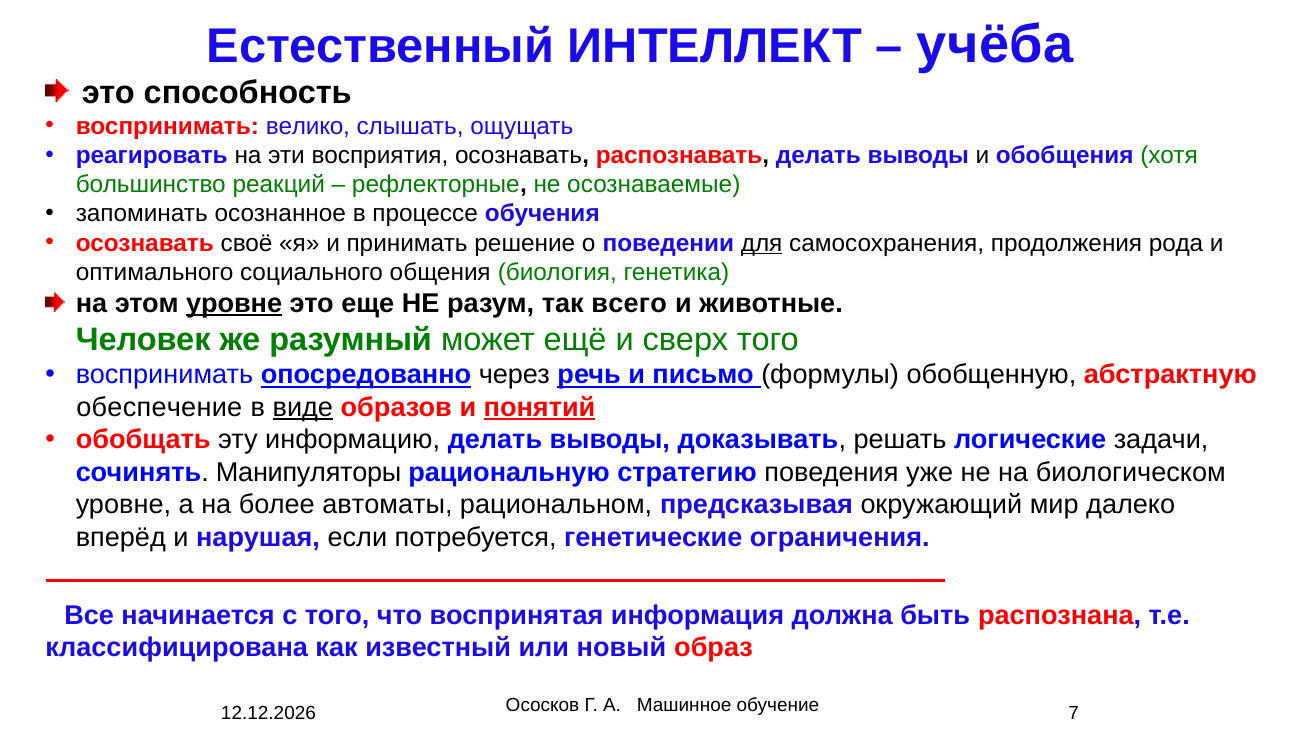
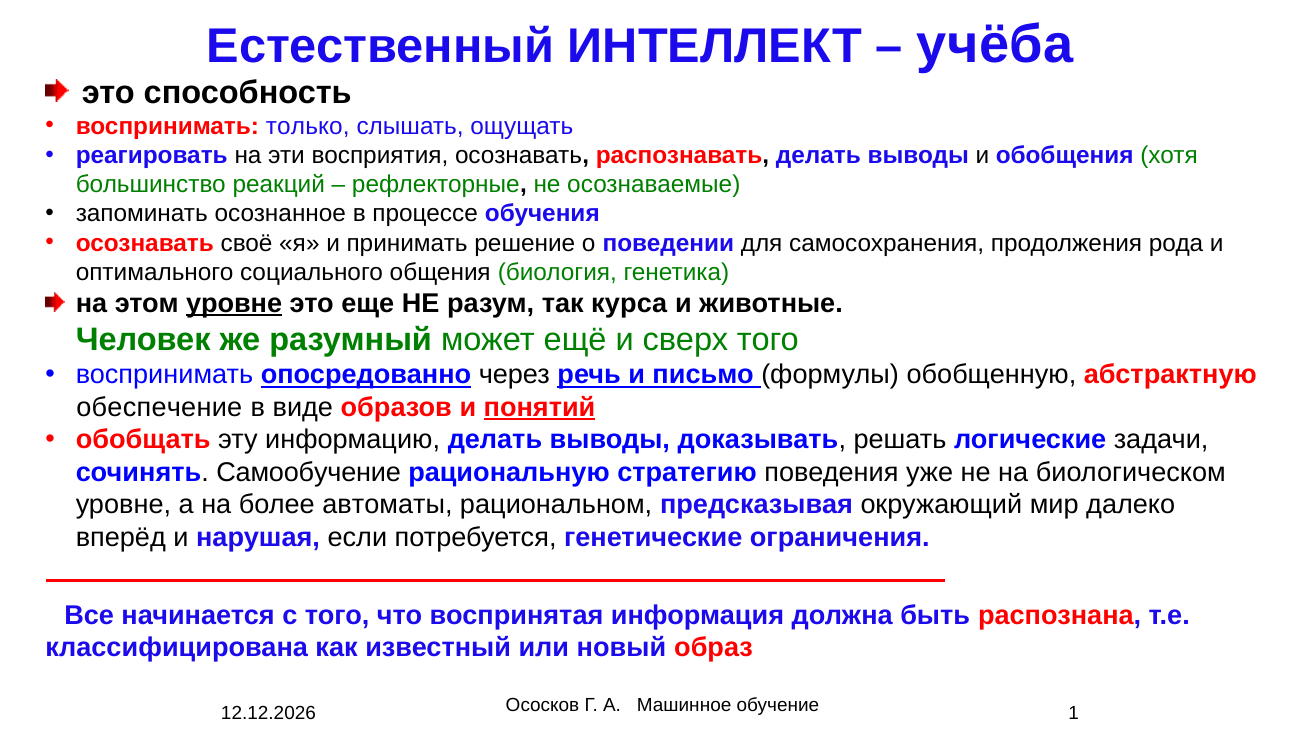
велико: велико -> только (308, 126)
для underline: present -> none (762, 243)
всего: всего -> курса (629, 304)
виде underline: present -> none (303, 408)
Манипуляторы: Манипуляторы -> Самообучение (309, 473)
7: 7 -> 1 (1074, 713)
